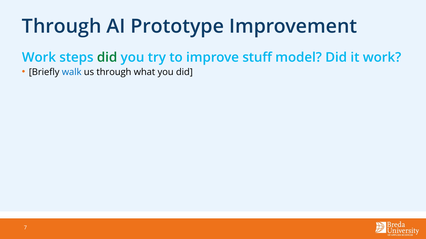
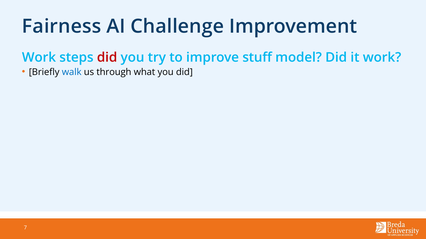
Through: Through -> Fairness (62, 26)
Prototype: Prototype -> Challenge (177, 26)
did colour: green -> red (107, 58)
